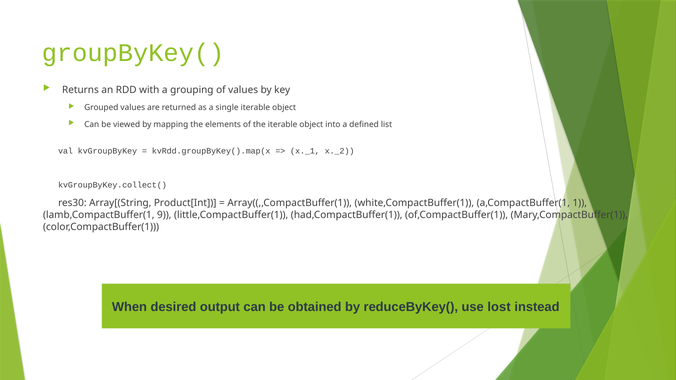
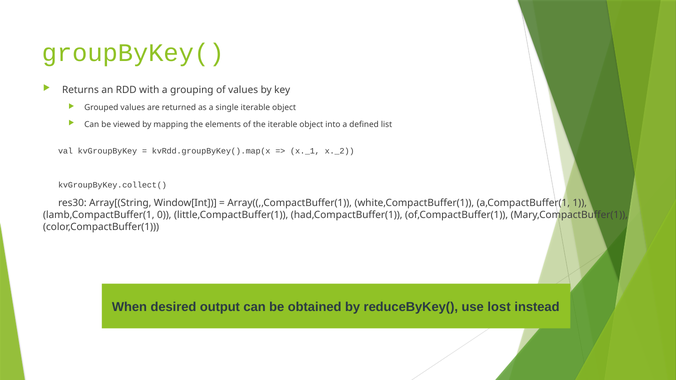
Product[Int: Product[Int -> Window[Int (185, 203)
9: 9 -> 0 (164, 215)
